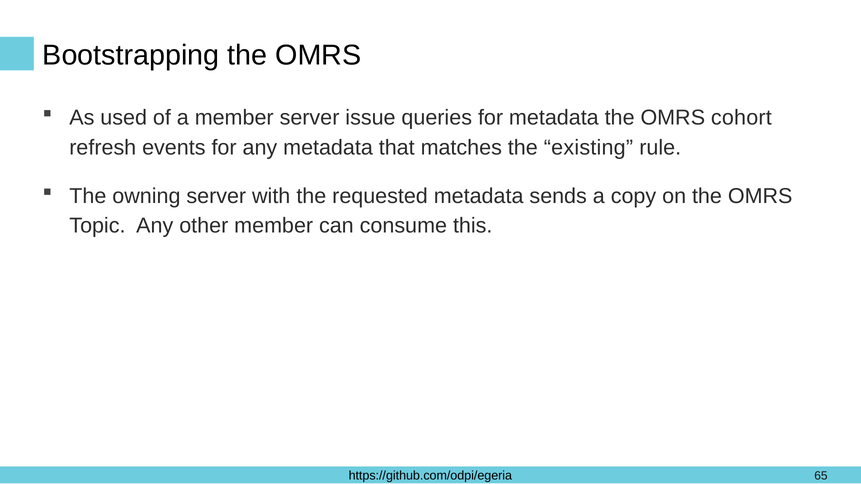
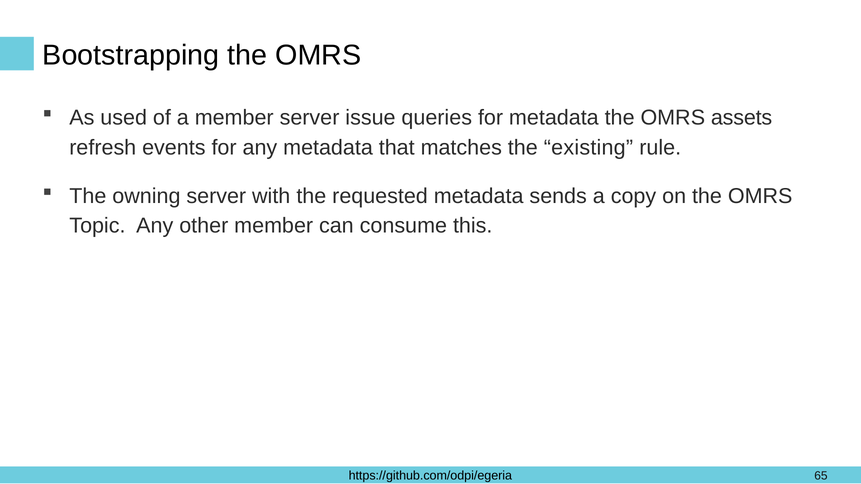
cohort: cohort -> assets (742, 118)
